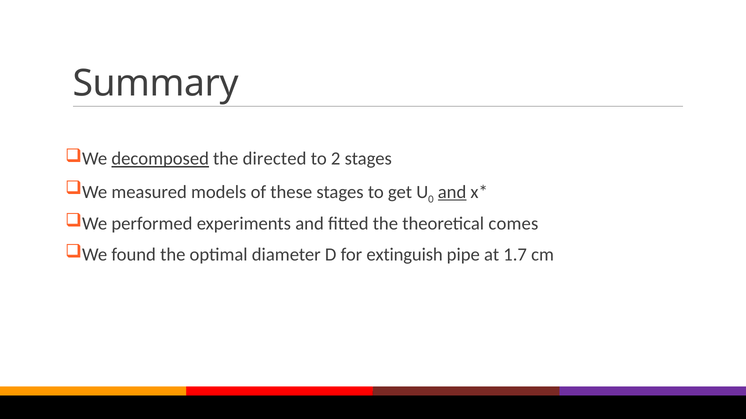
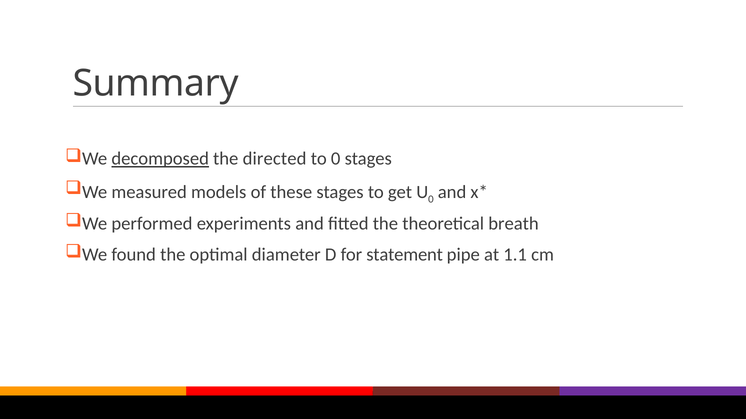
to 2: 2 -> 0 (336, 159)
and underline: present -> none (452, 192)
comes: comes -> breath (514, 224)
extinguish: extinguish -> statement (405, 255)
1.7: 1.7 -> 1.1 (515, 255)
